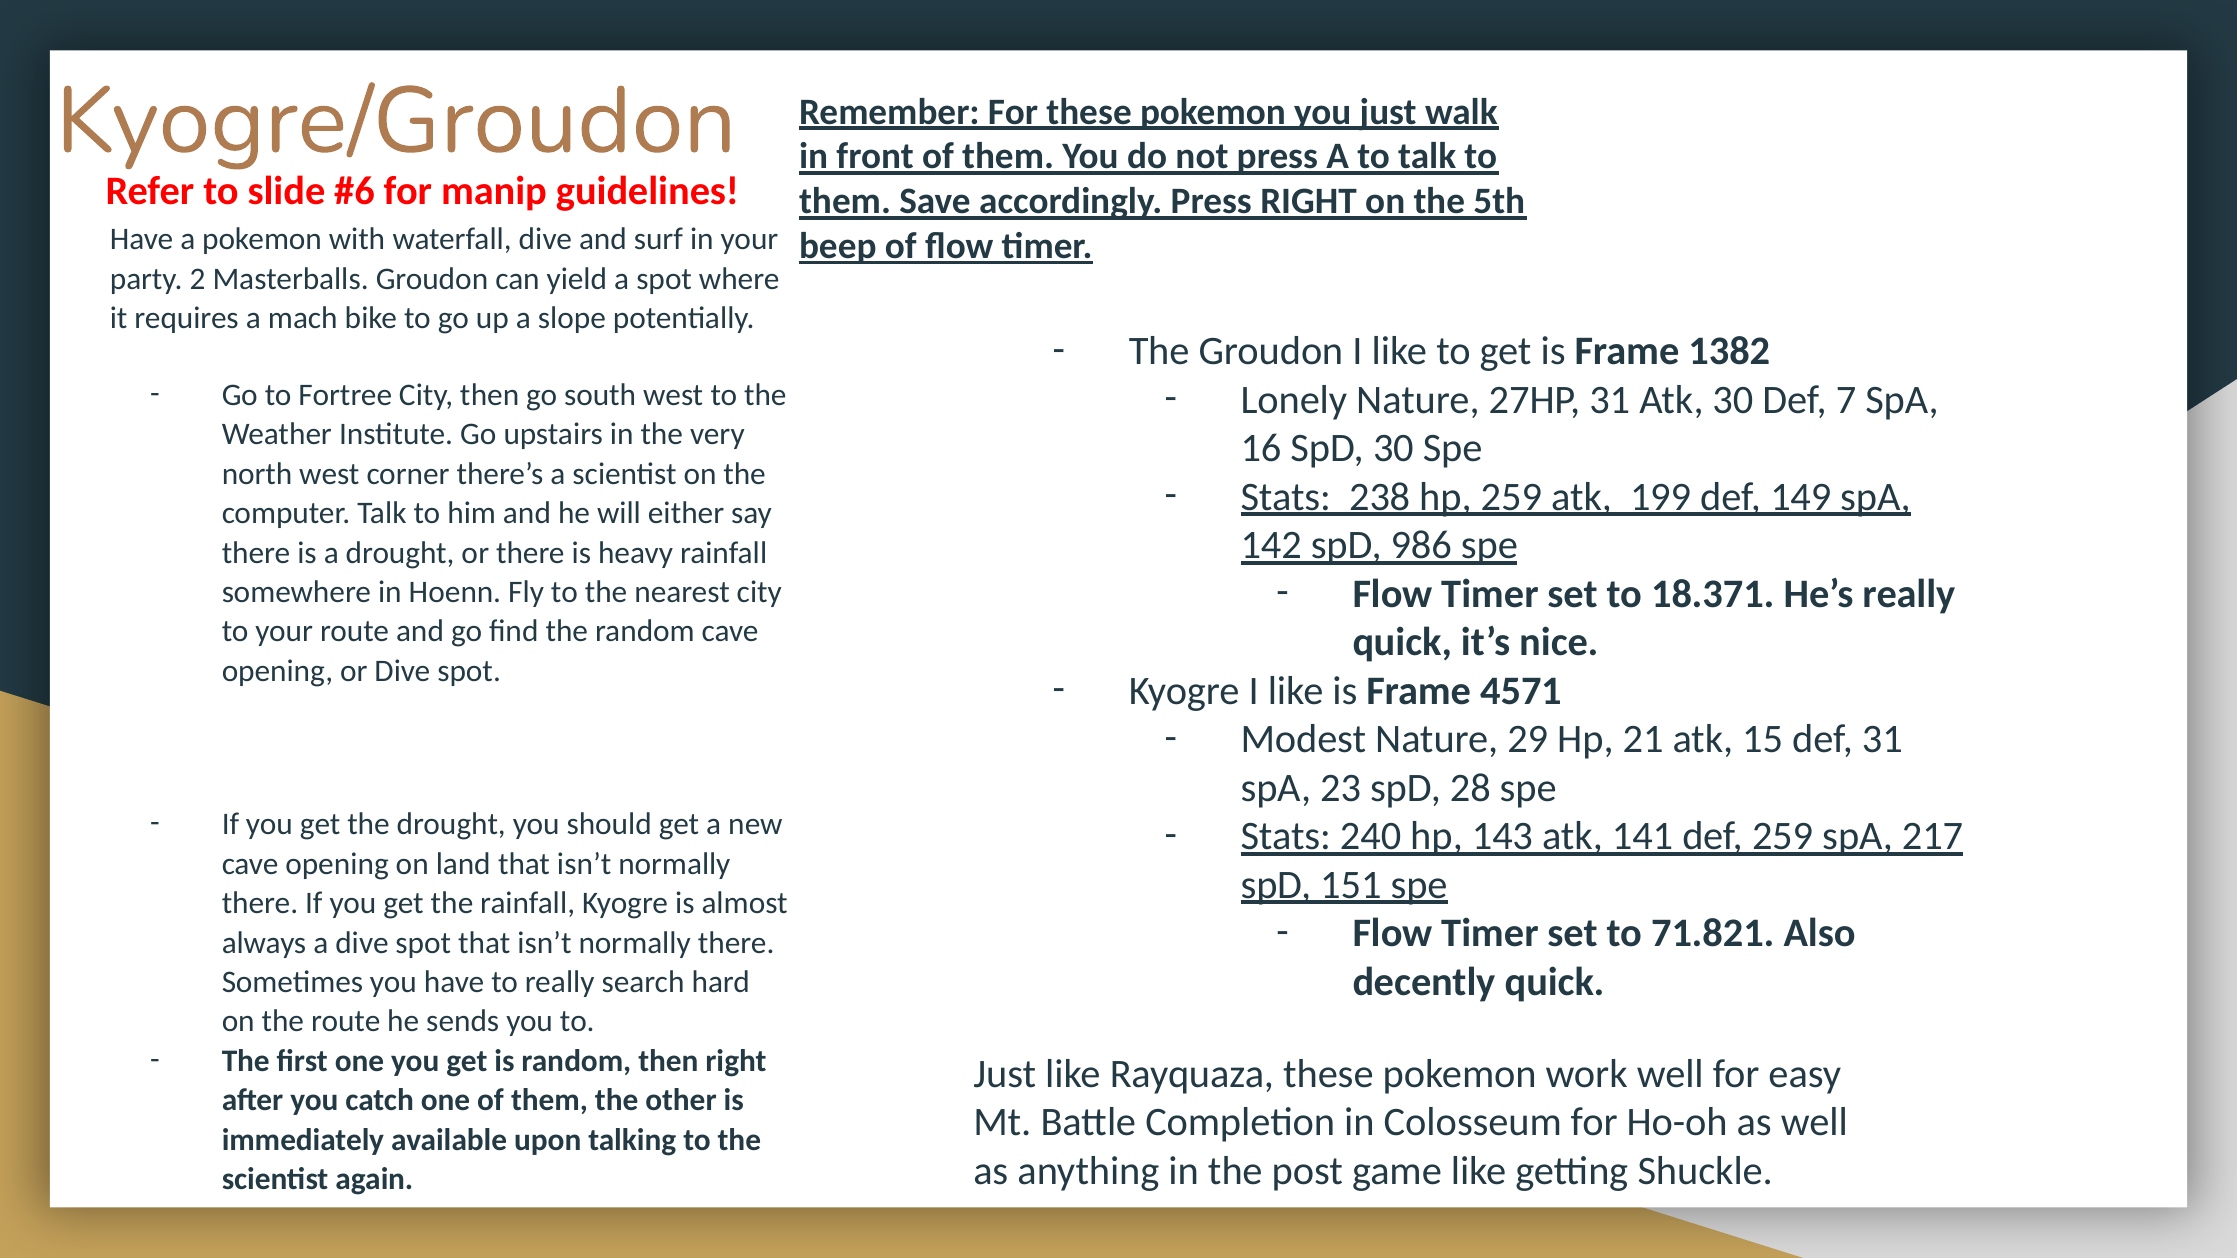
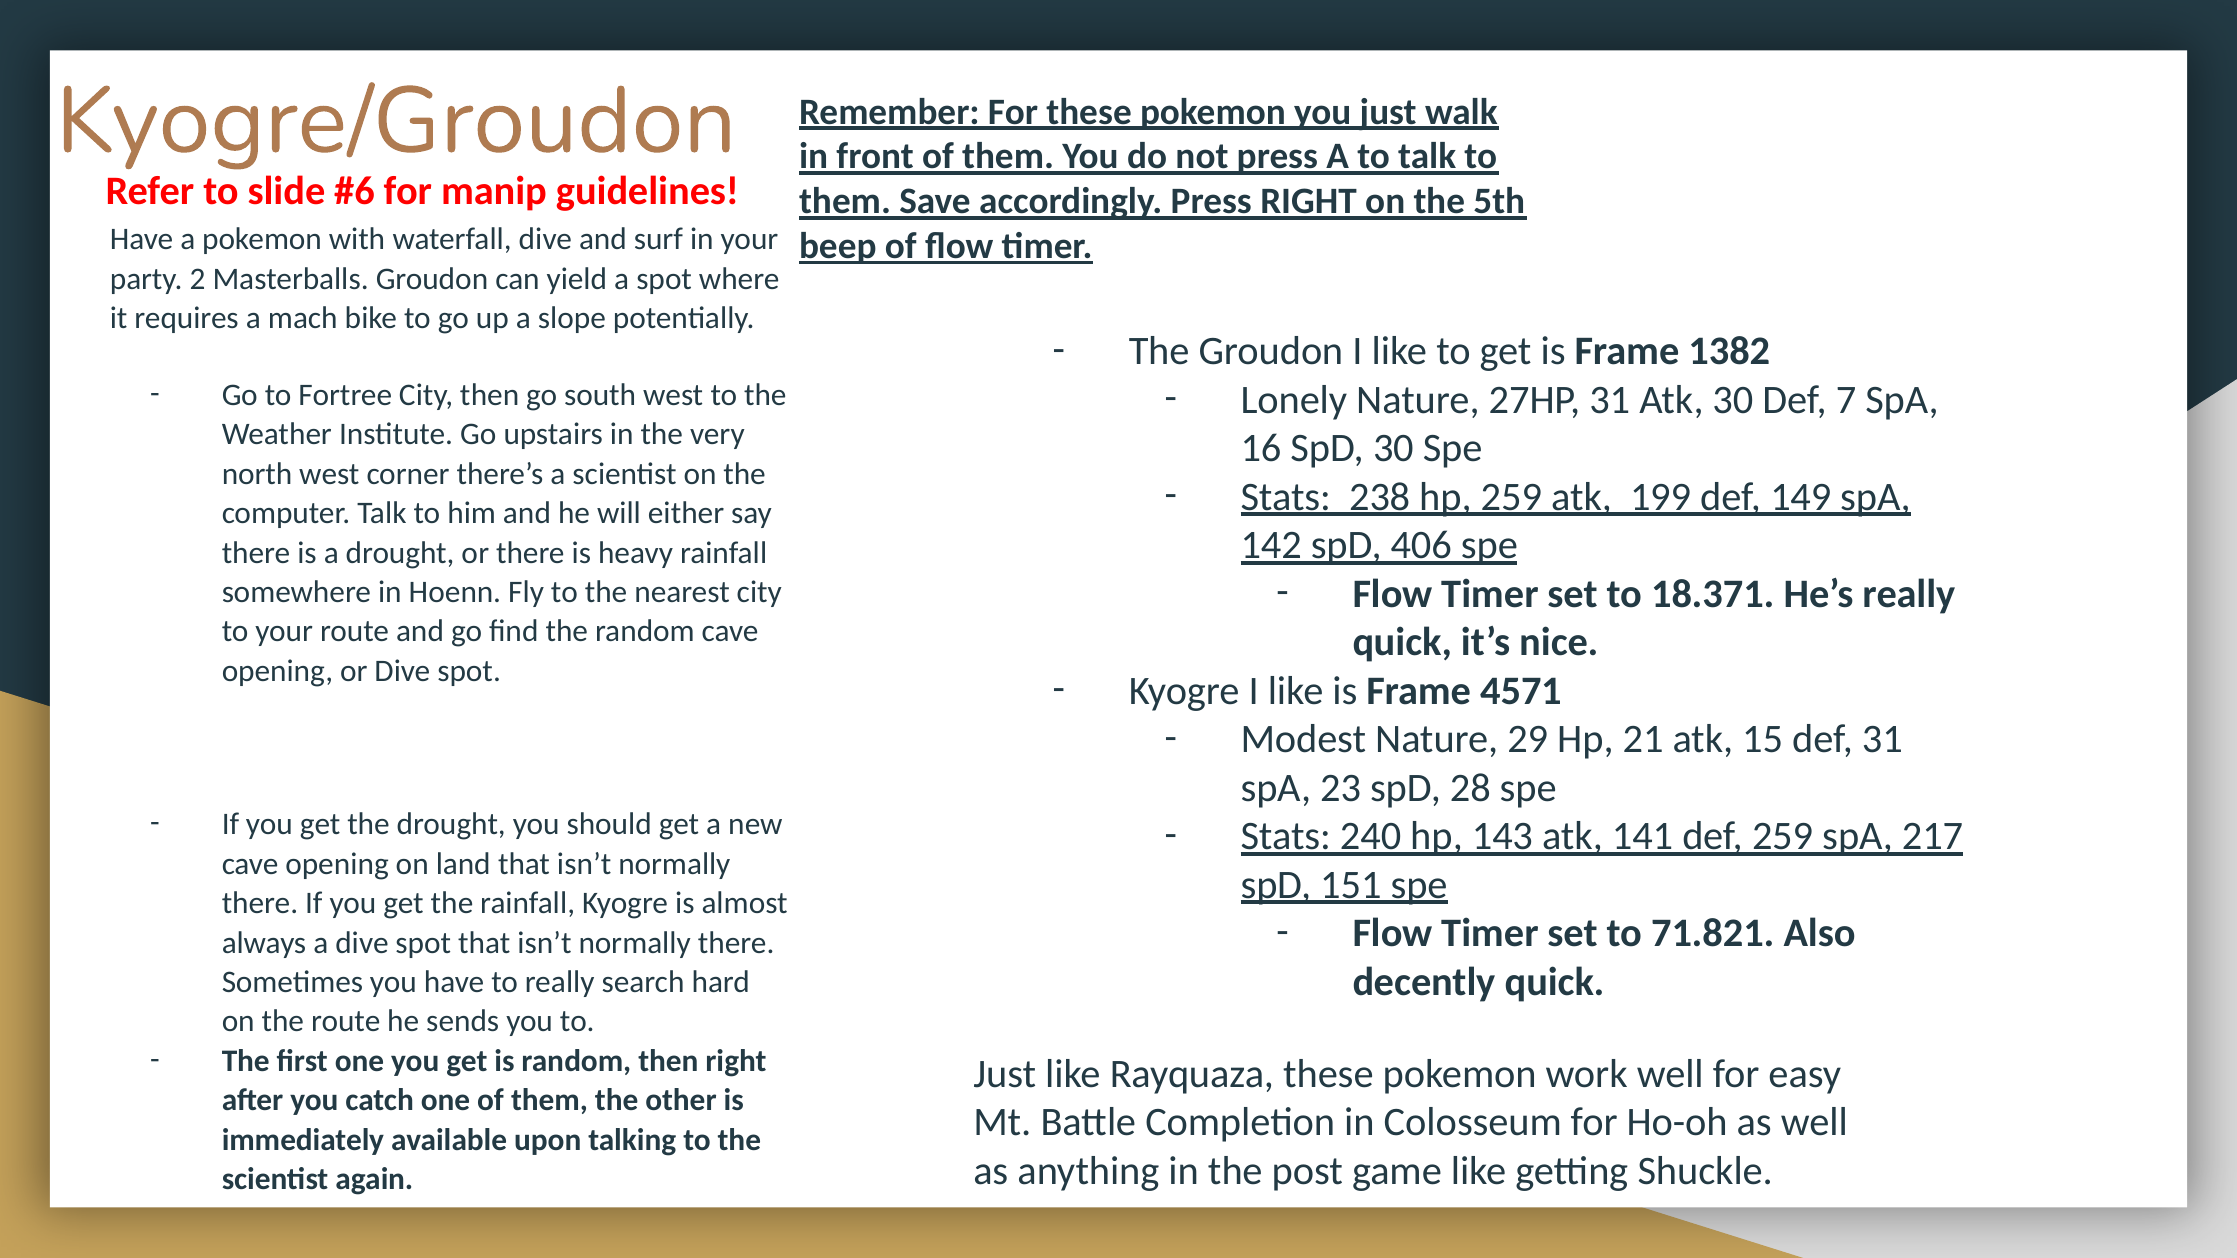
986: 986 -> 406 (1421, 546)
